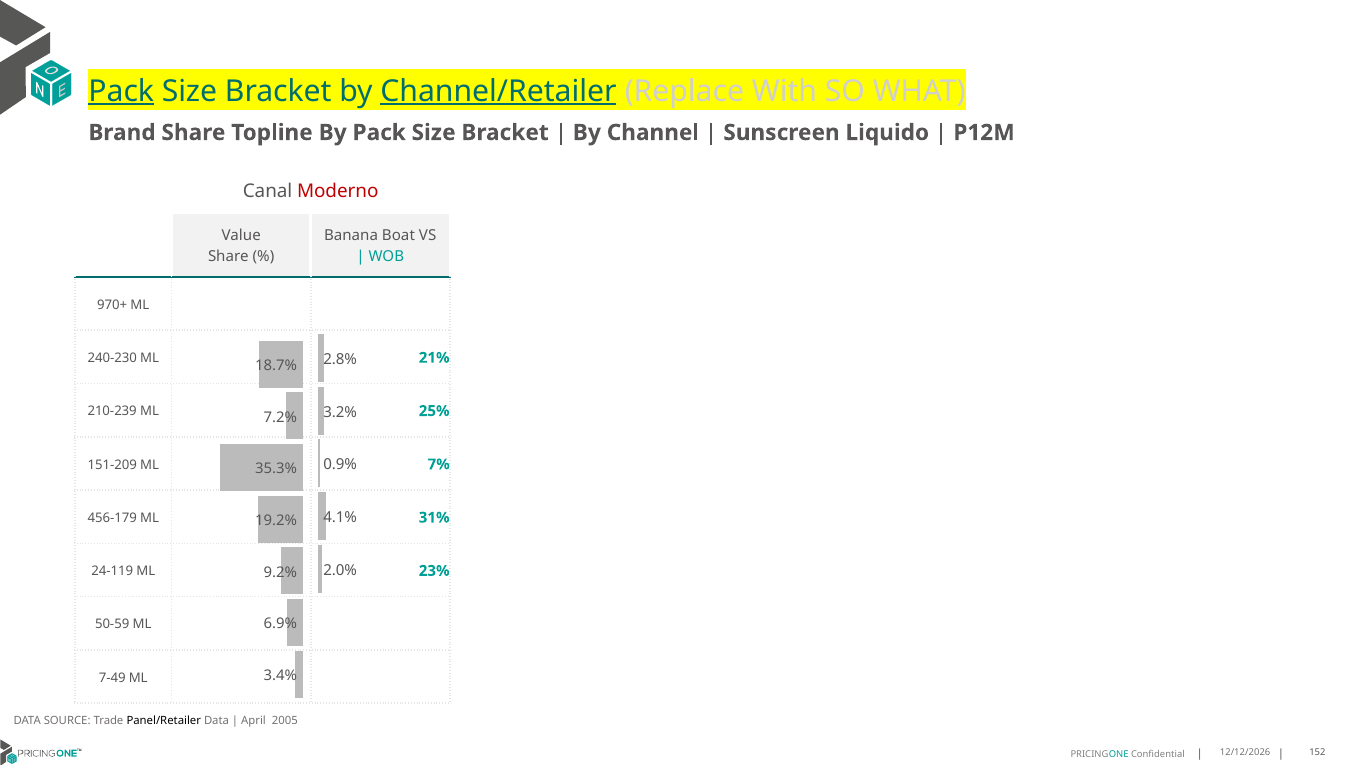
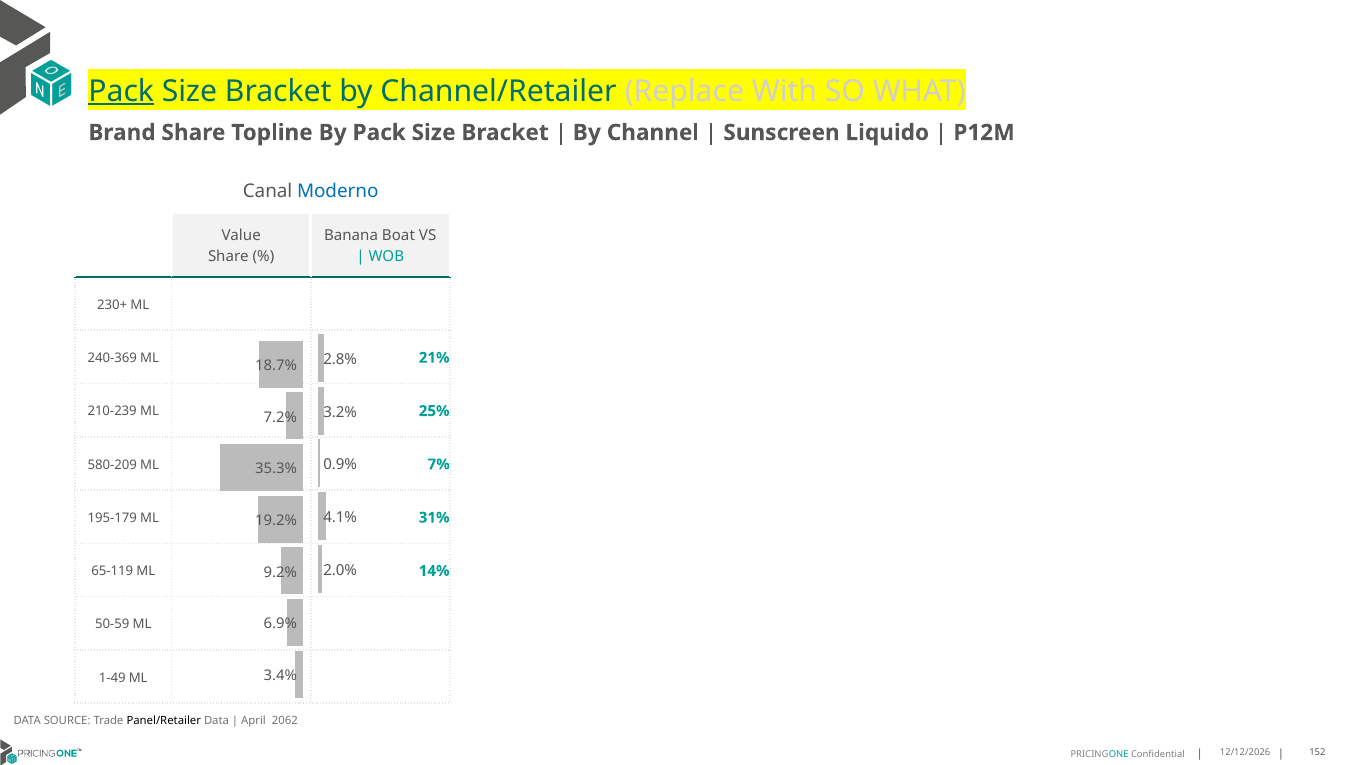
Channel/Retailer underline: present -> none (498, 91)
Moderno colour: red -> blue (338, 191)
970+: 970+ -> 230+ (112, 305)
240-230: 240-230 -> 240-369 (112, 358)
151-209: 151-209 -> 580-209 (112, 464)
456-179: 456-179 -> 195-179 (112, 518)
24-119: 24-119 -> 65-119 (112, 571)
23%: 23% -> 14% (434, 570)
7-49: 7-49 -> 1-49 (112, 677)
2005: 2005 -> 2062 (285, 720)
